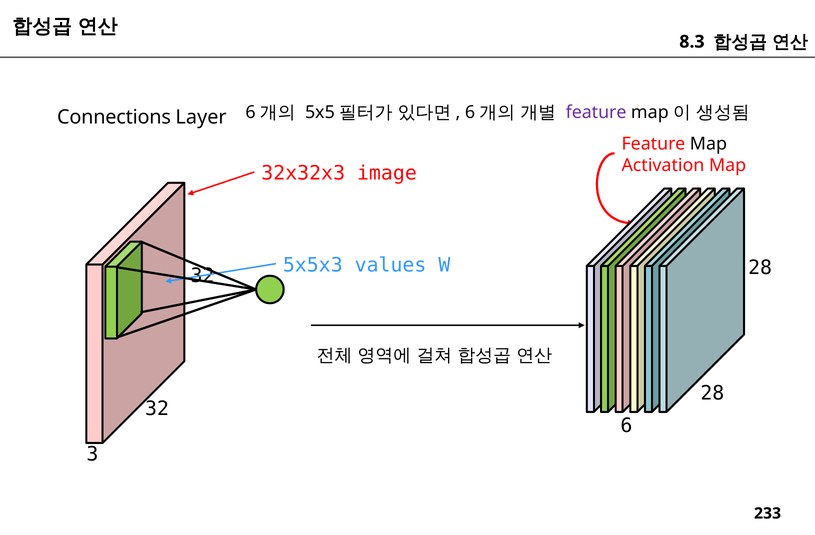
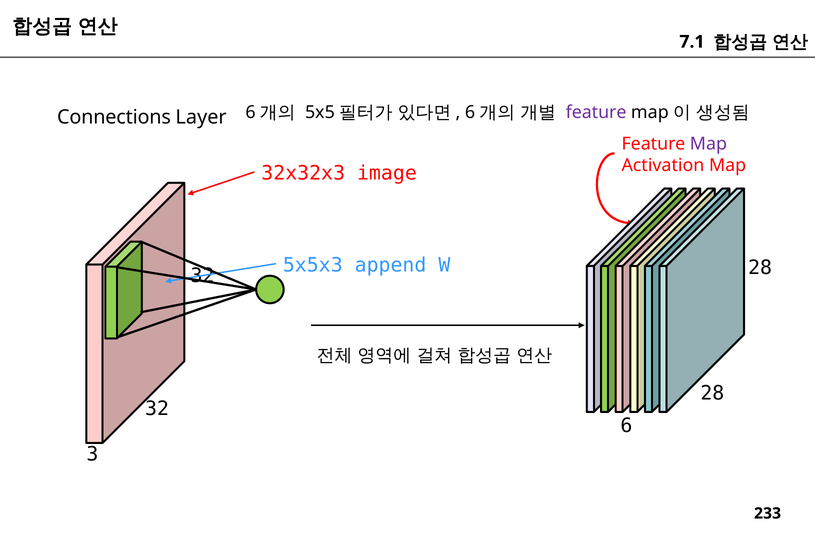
8.3: 8.3 -> 7.1 (692, 42)
Map colour: black -> purple (708, 144)
values: values -> append (391, 265)
